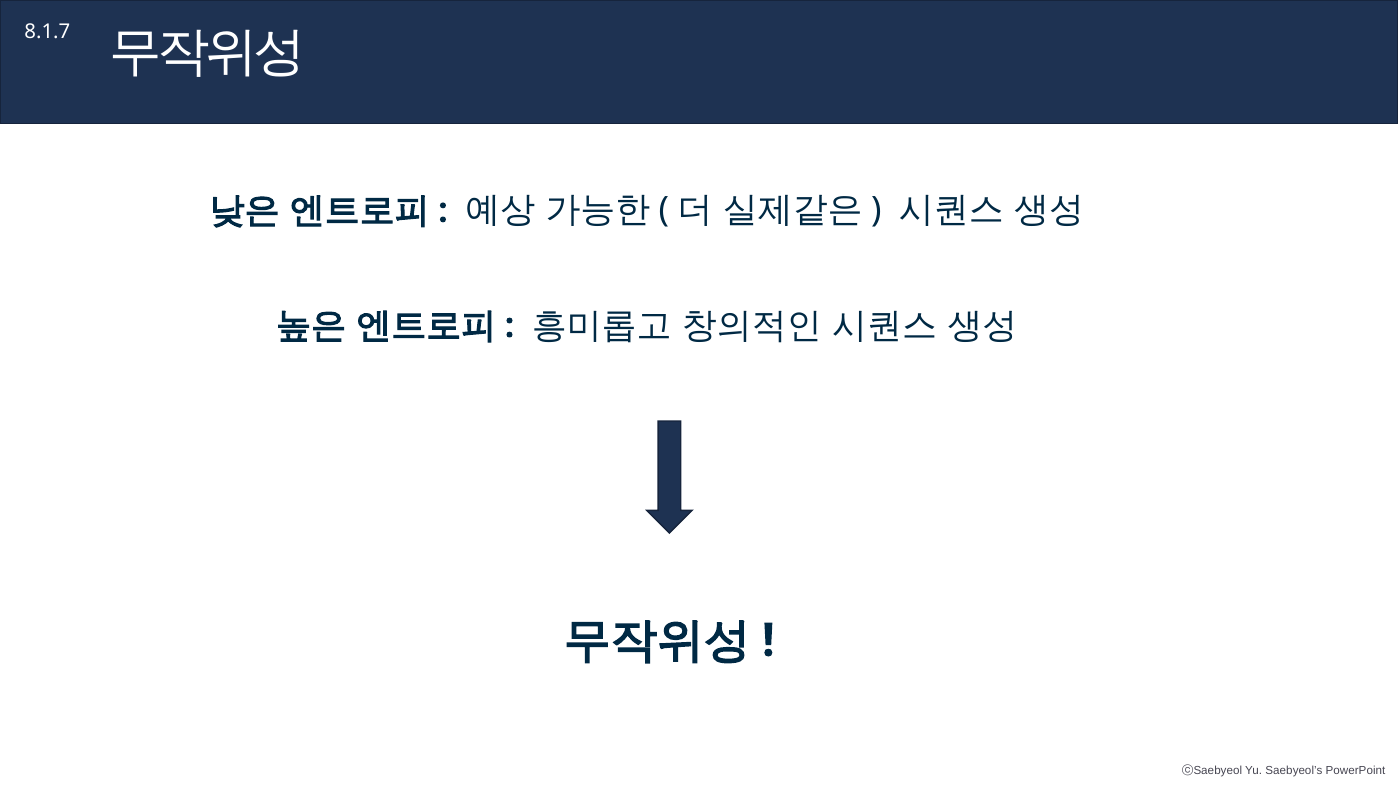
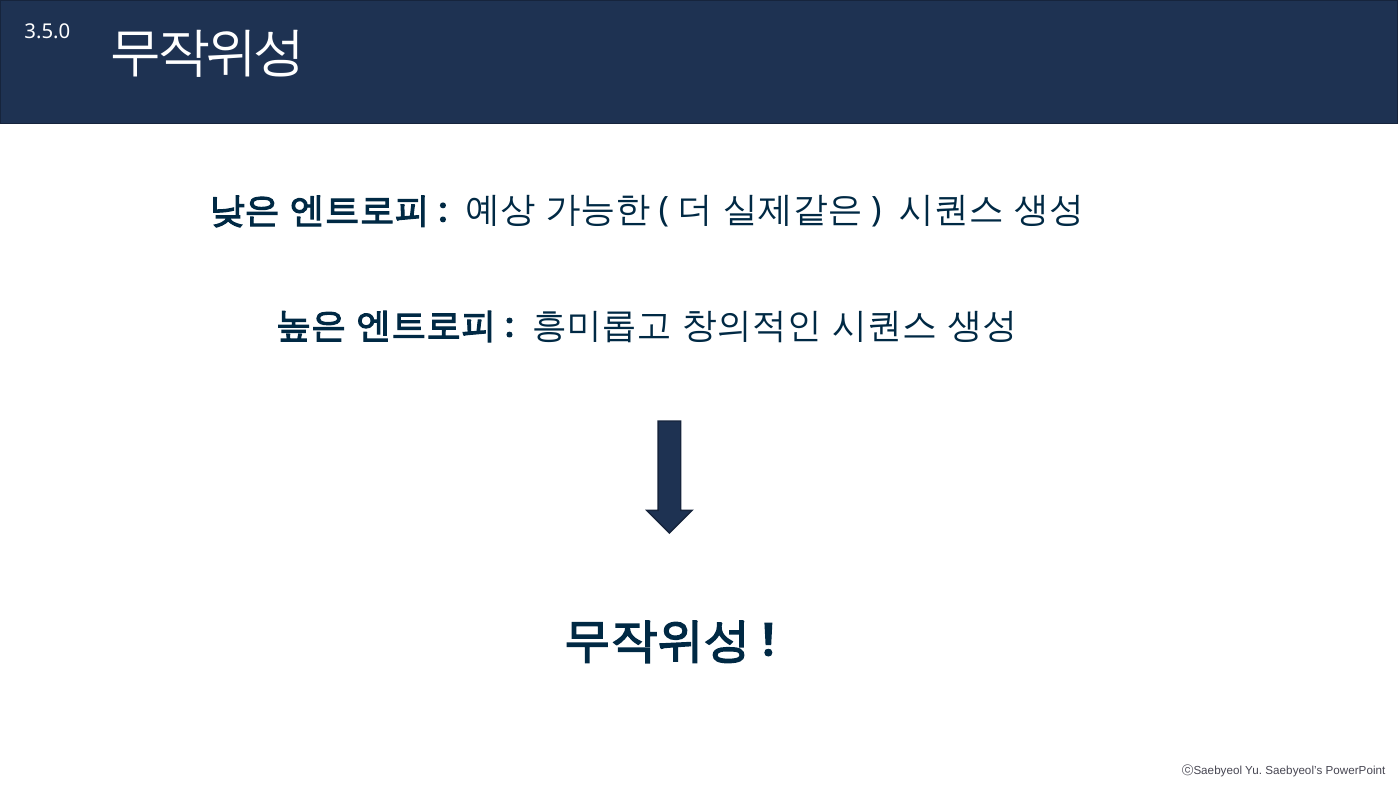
8.1.7: 8.1.7 -> 3.5.0 (47, 32)
